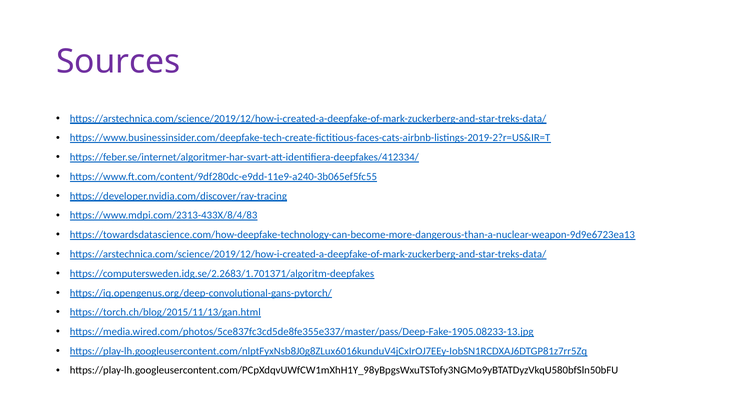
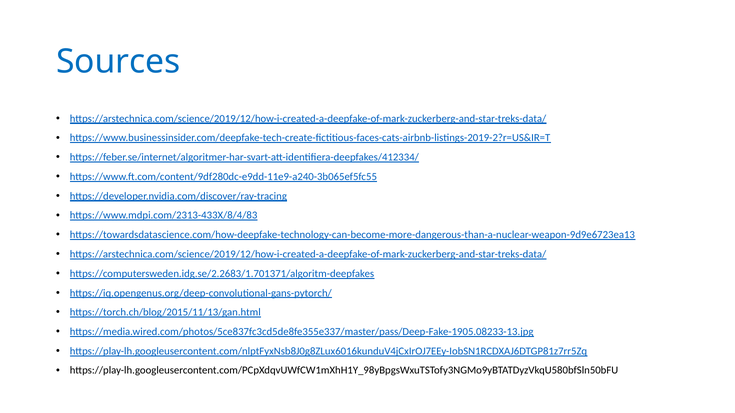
Sources colour: purple -> blue (118, 62)
